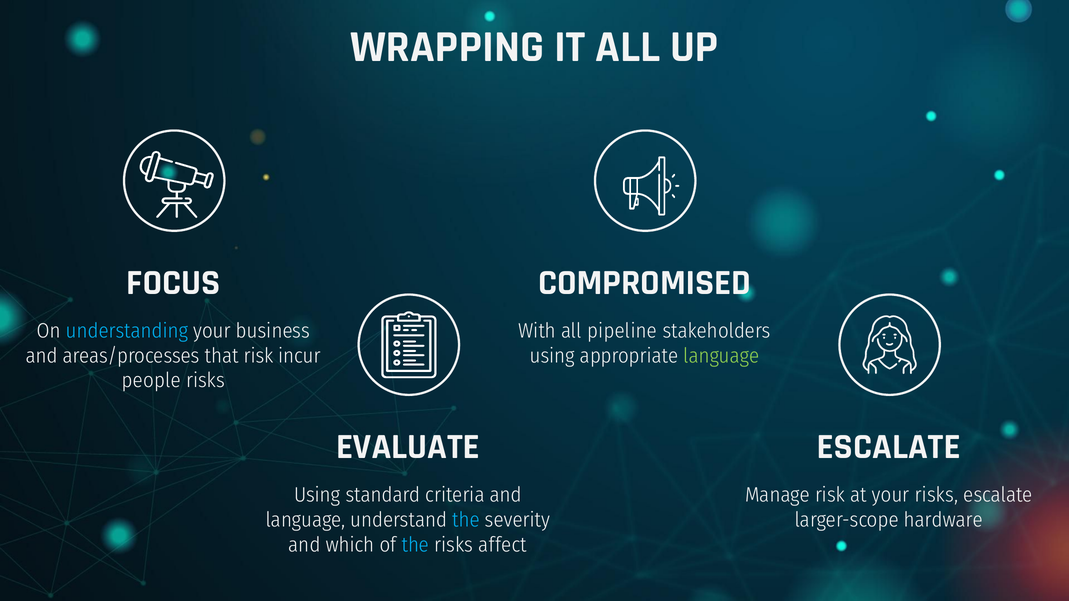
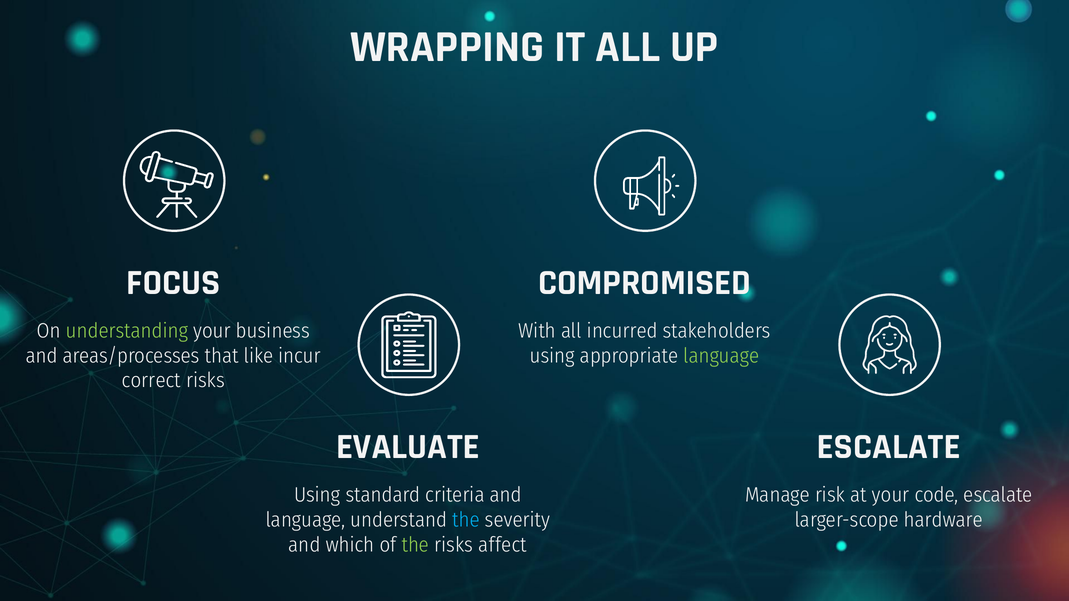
understanding colour: light blue -> light green (127, 331)
pipeline: pipeline -> incurred (622, 331)
that risk: risk -> like (259, 356)
people: people -> correct (151, 381)
your risks: risks -> code (937, 495)
the colour: light blue -> light green (415, 545)
